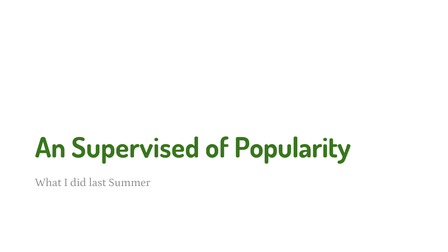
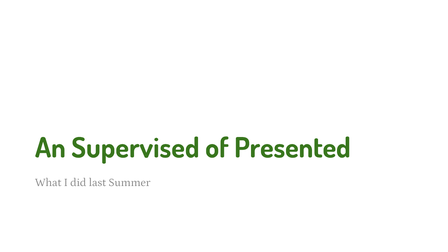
Popularity: Popularity -> Presented (292, 148)
